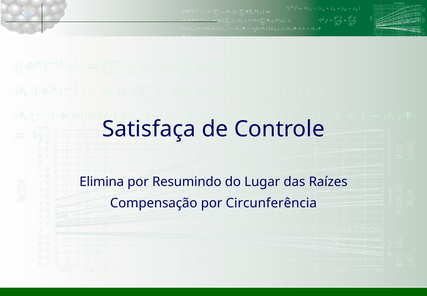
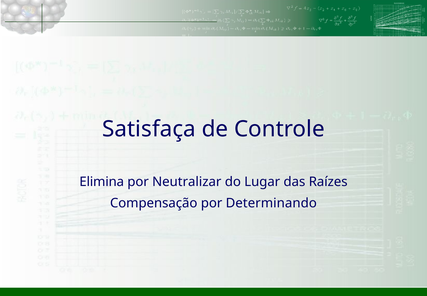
Resumindo: Resumindo -> Neutralizar (187, 181)
Circunferência: Circunferência -> Determinando (271, 203)
